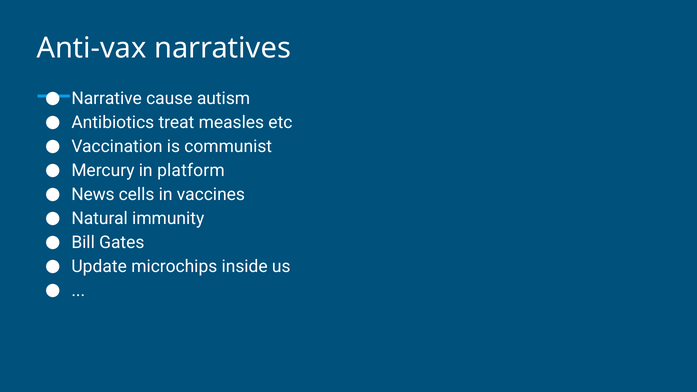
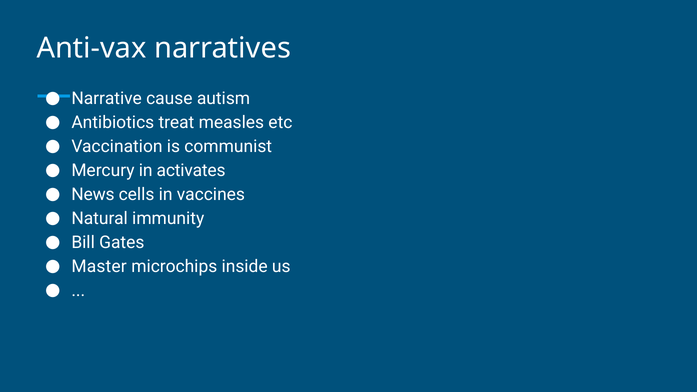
platform: platform -> activates (191, 171)
Update: Update -> Master (99, 267)
